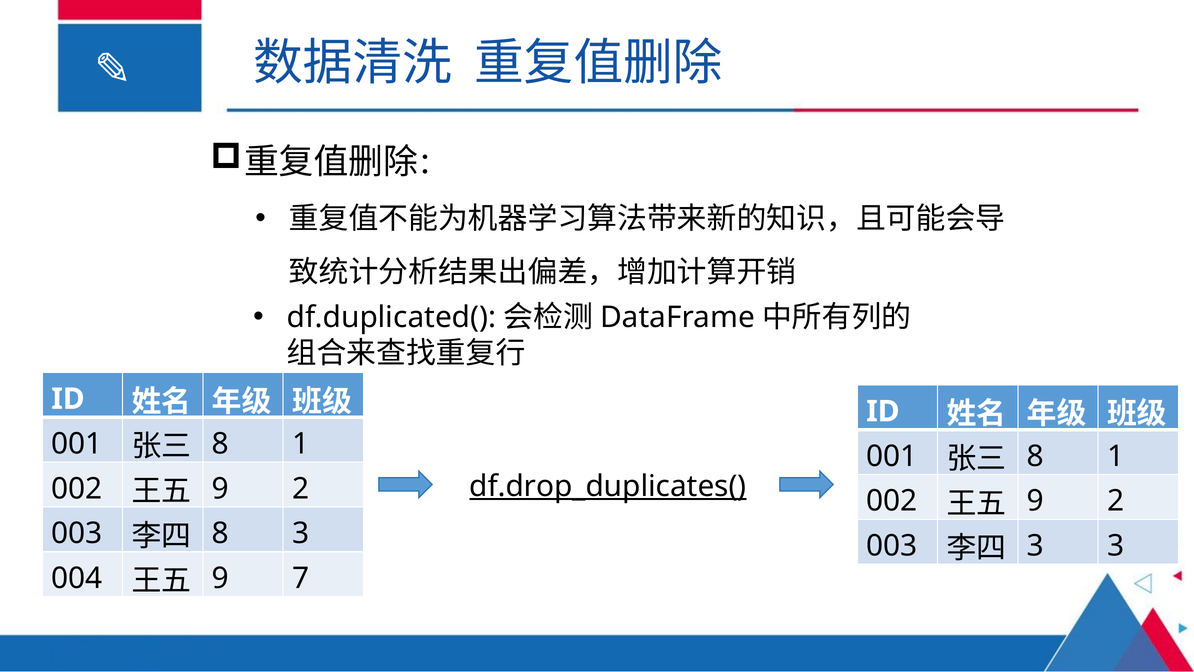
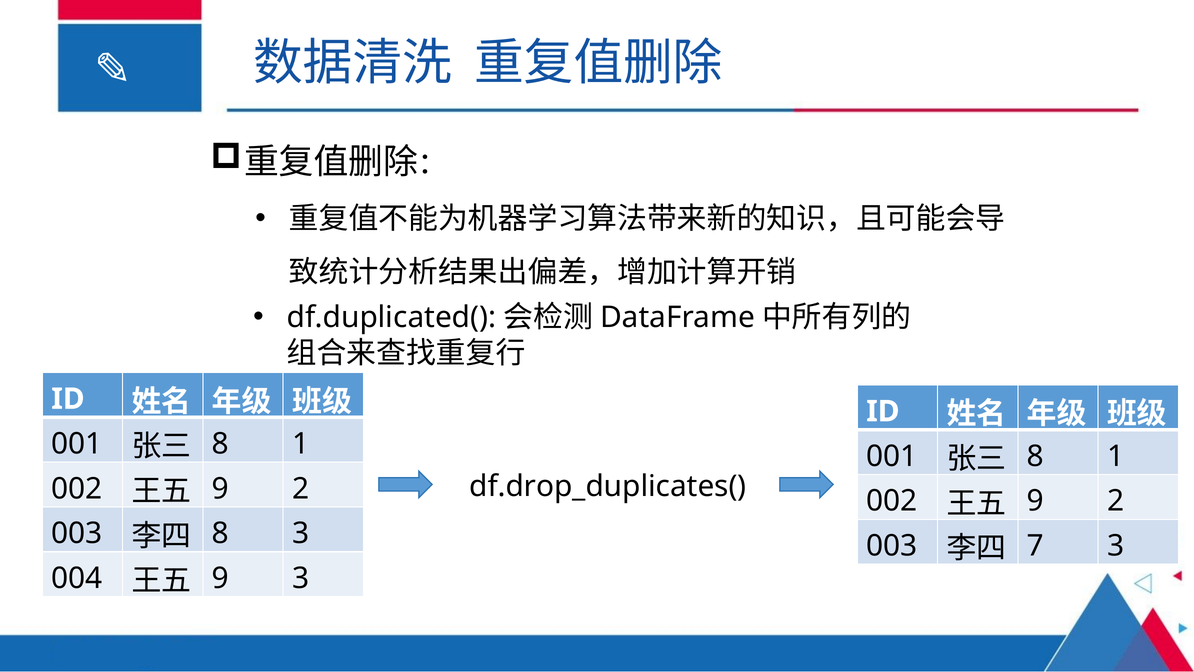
df.drop_duplicates( underline: present -> none (608, 486)
3: 3 -> 7 (1035, 546)
9 7: 7 -> 3 (301, 578)
